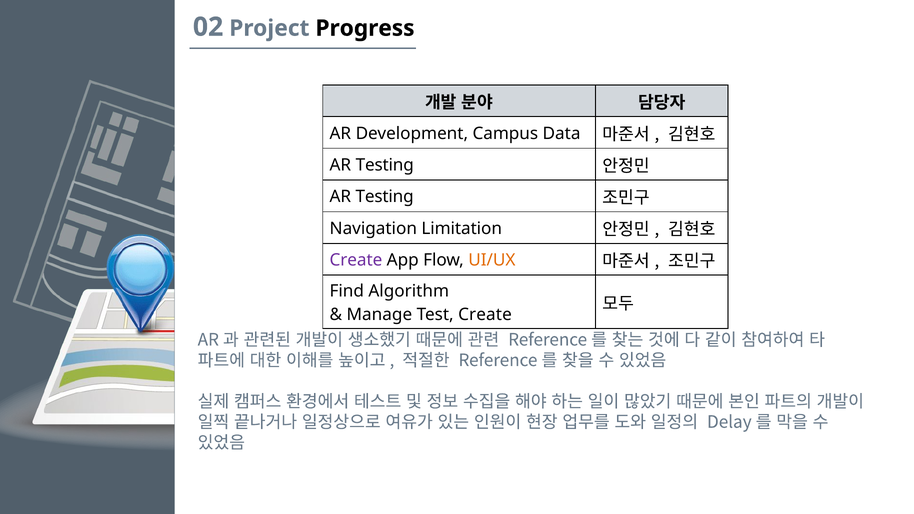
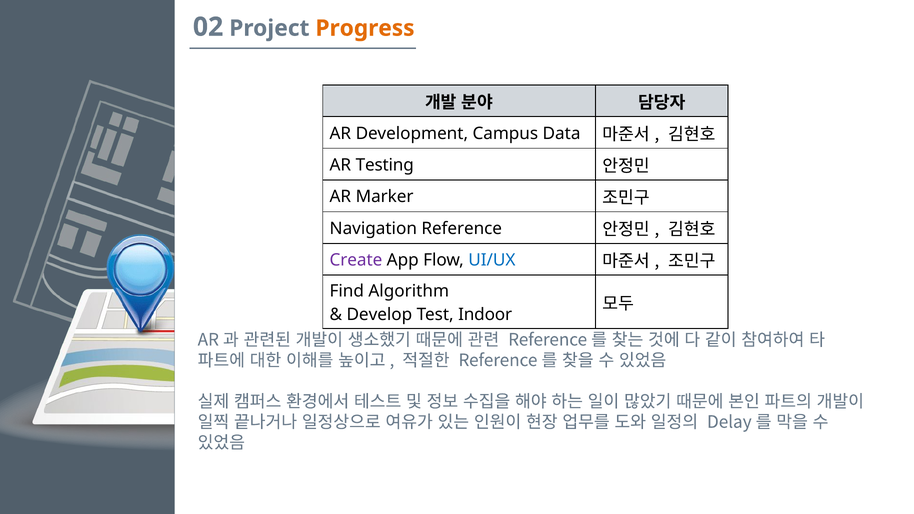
Progress colour: black -> orange (365, 28)
Testing: Testing -> Marker (385, 197)
Limitation: Limitation -> Reference (462, 229)
UI/UX colour: orange -> blue (492, 260)
Manage: Manage -> Develop (379, 314)
Test Create: Create -> Indoor (485, 314)
